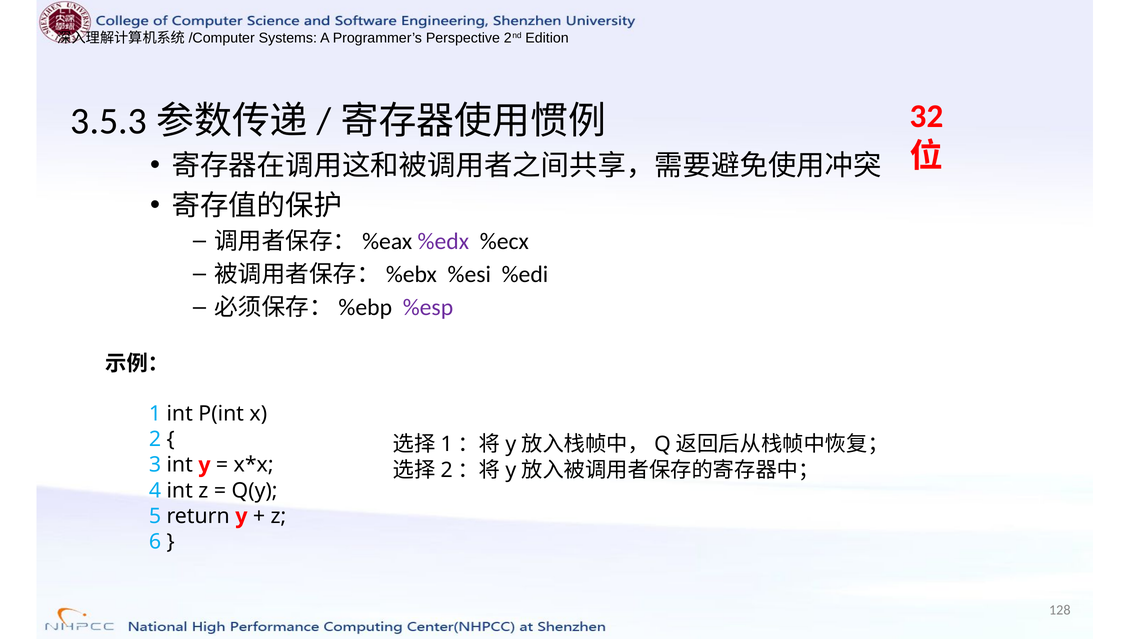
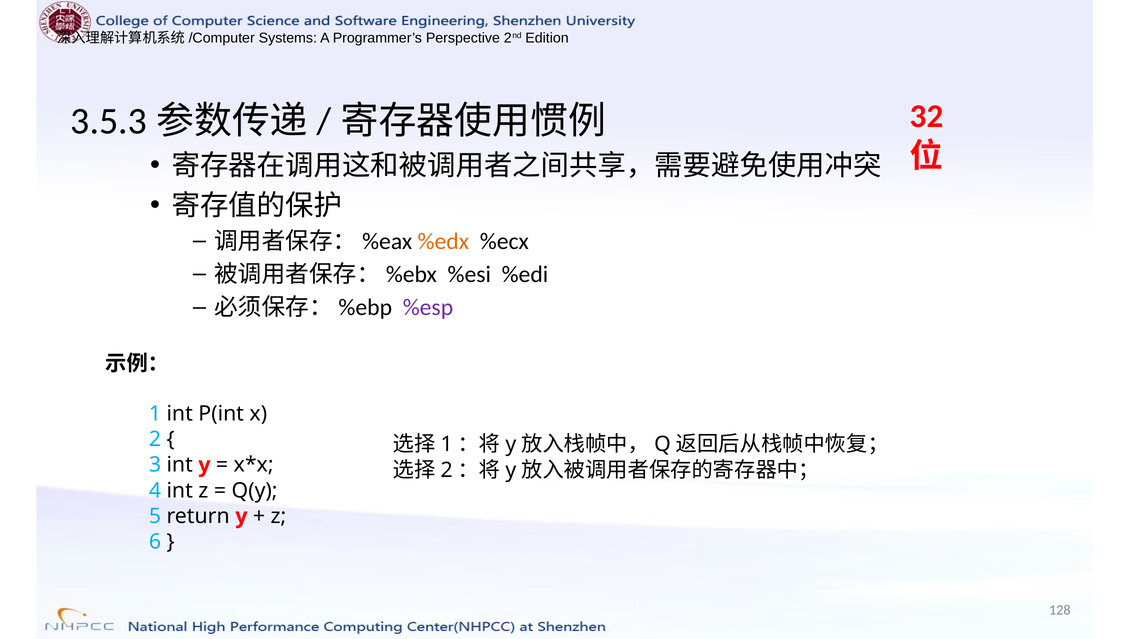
%edx colour: purple -> orange (443, 241)
